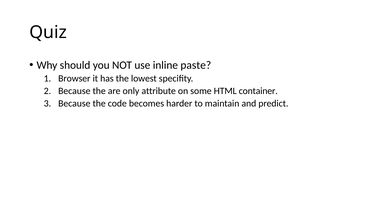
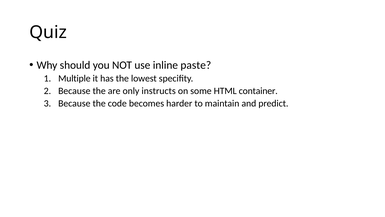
Browser: Browser -> Multiple (74, 78)
attribute: attribute -> instructs (159, 91)
